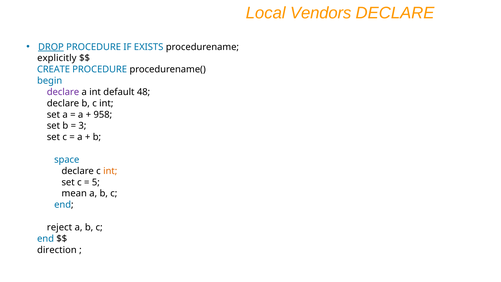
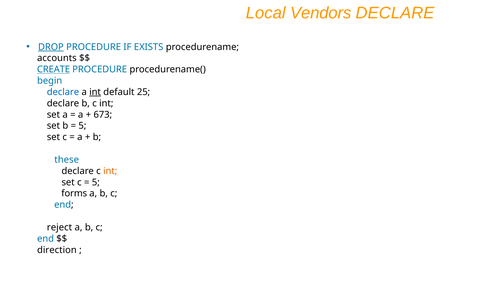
explicitly: explicitly -> accounts (57, 58)
CREATE underline: none -> present (54, 69)
declare colour: purple -> blue (63, 92)
int underline: none -> present (95, 92)
48: 48 -> 25 (144, 92)
958: 958 -> 673 (103, 115)
3: 3 -> 5 (82, 126)
space: space -> these (67, 160)
mean: mean -> forms (74, 193)
